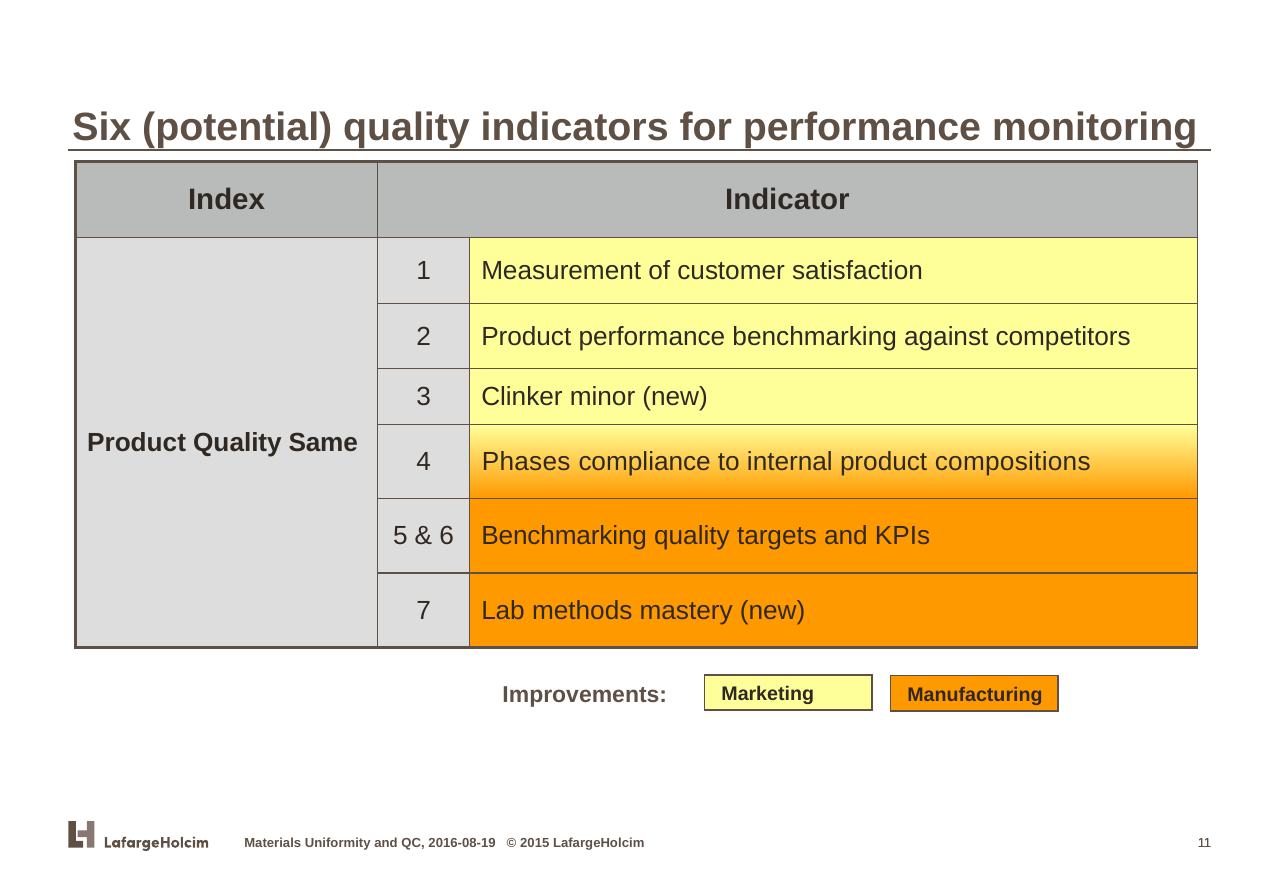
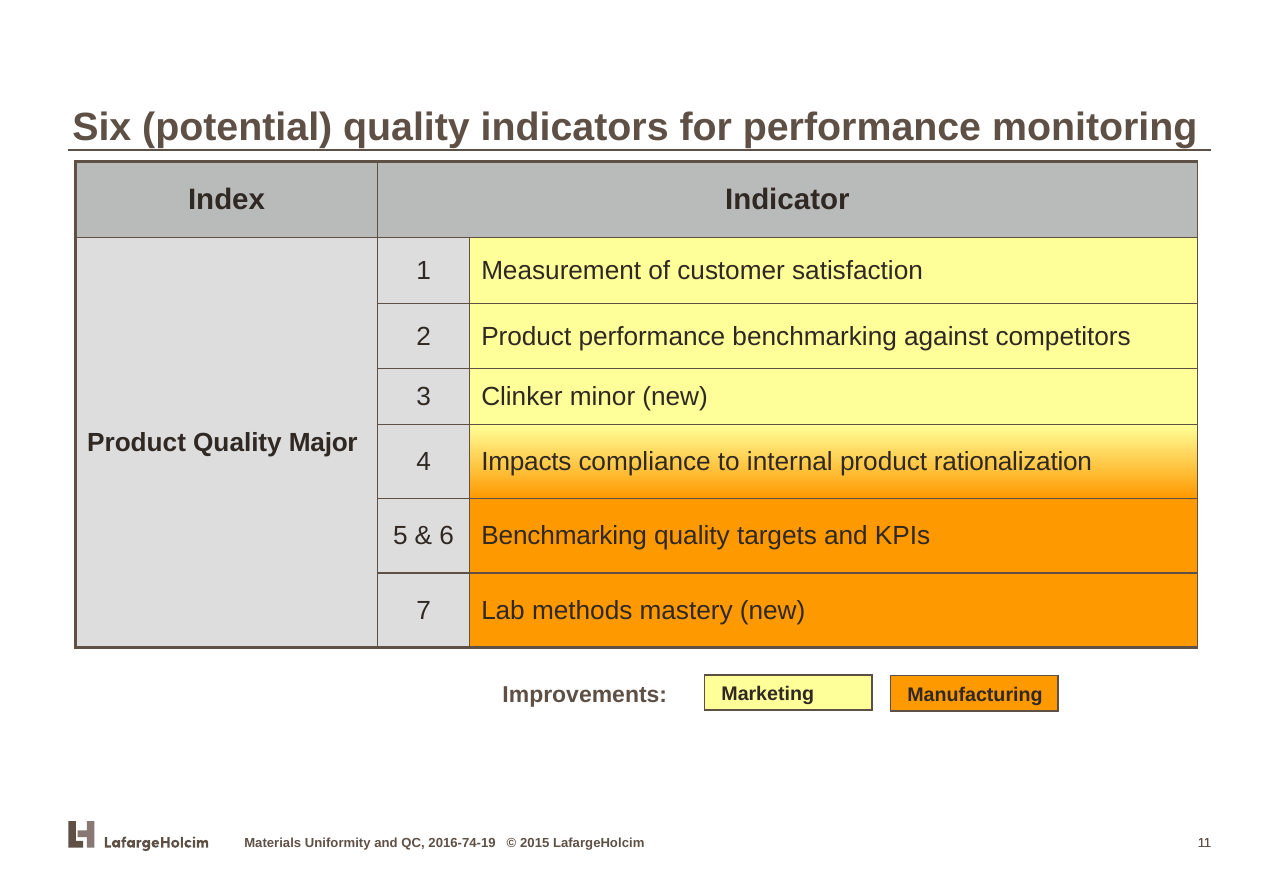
Same: Same -> Major (323, 443)
Phases: Phases -> Impacts (526, 462)
compositions: compositions -> rationalization (1013, 462)
2016-08-19: 2016-08-19 -> 2016-74-19 (462, 843)
